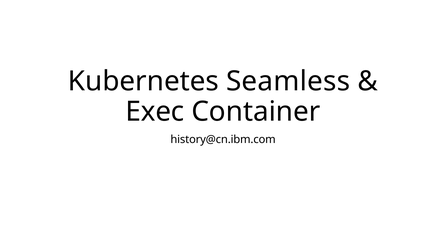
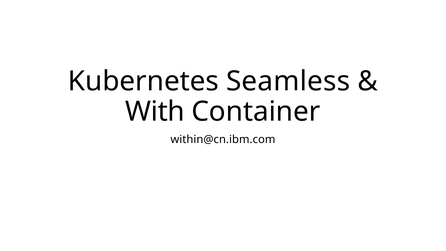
Exec: Exec -> With (155, 111)
history@cn.ibm.com: history@cn.ibm.com -> within@cn.ibm.com (223, 139)
